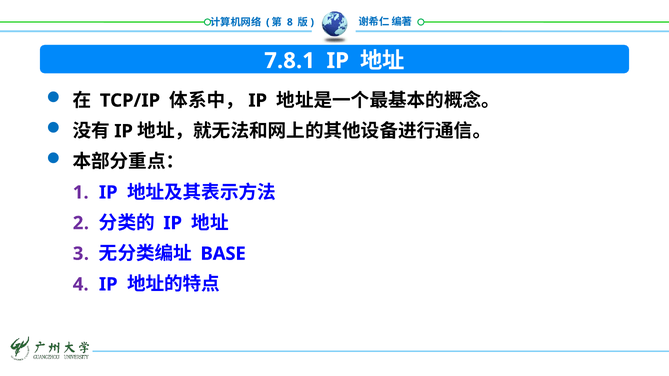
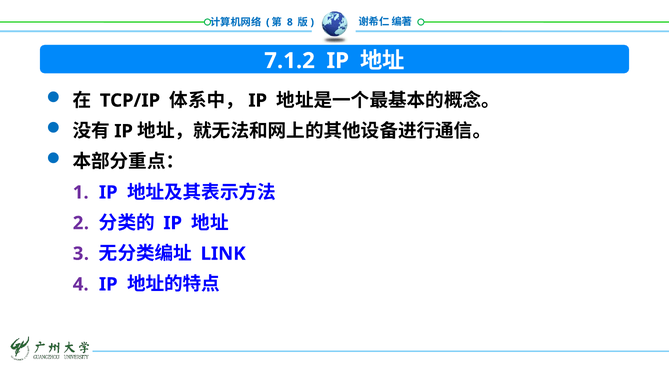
7.8.1: 7.8.1 -> 7.1.2 (290, 61)
BASE: BASE -> LINK (223, 254)
